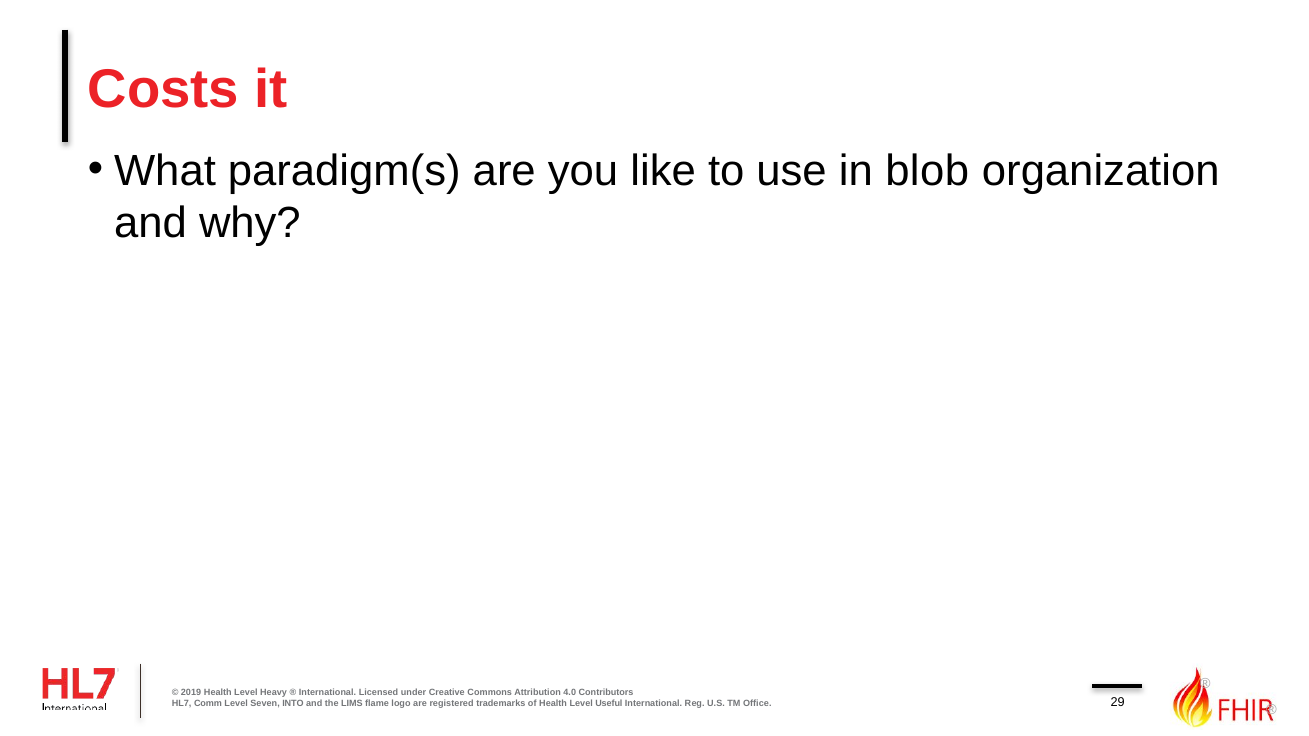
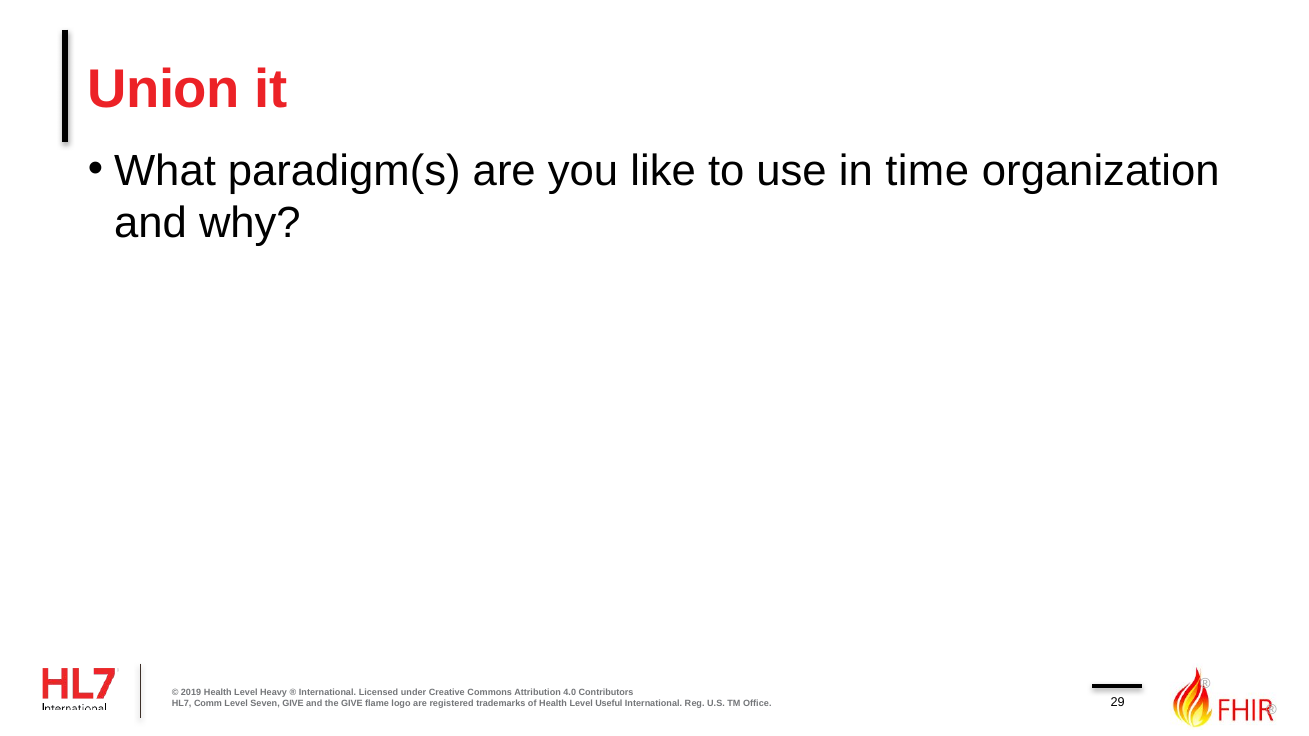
Costs: Costs -> Union (164, 89)
blob: blob -> time (927, 171)
Seven INTO: INTO -> GIVE (293, 704)
the LIMS: LIMS -> GIVE (352, 704)
